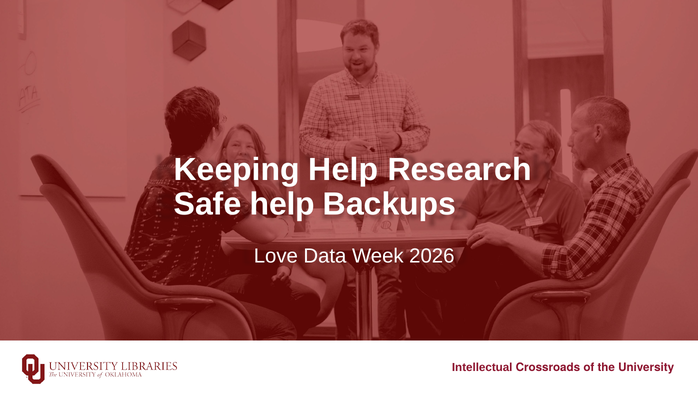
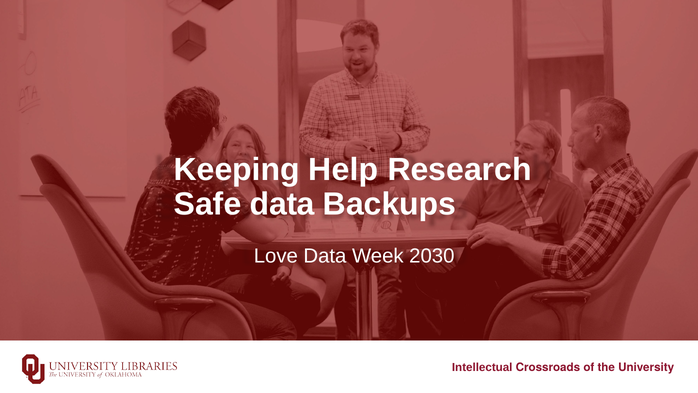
Safe help: help -> data (282, 204)
2026: 2026 -> 2030 (432, 256)
